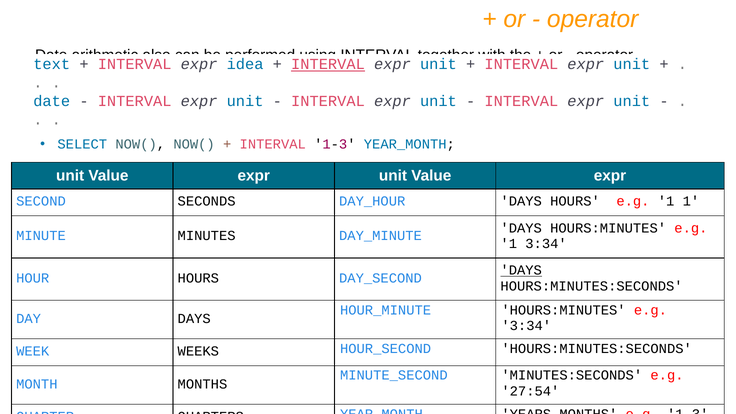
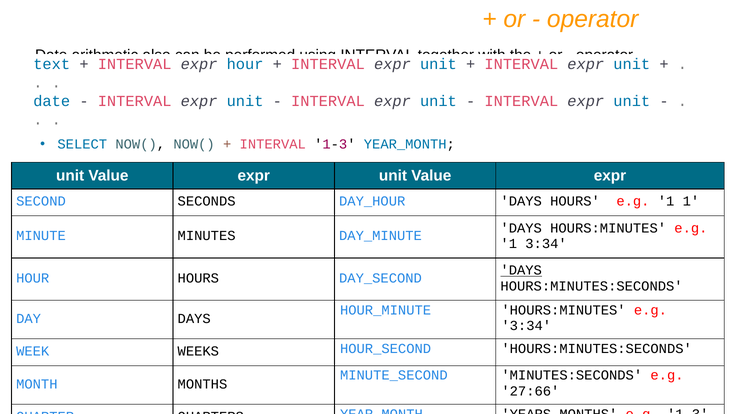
expr idea: idea -> hour (245, 64)
INTERVAL underline: present -> none (328, 64)
27:54: 27:54 -> 27:66 (530, 391)
